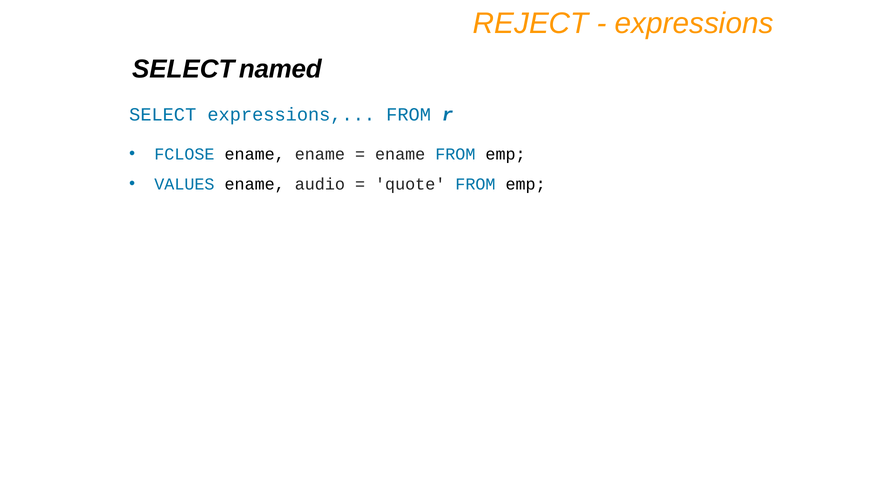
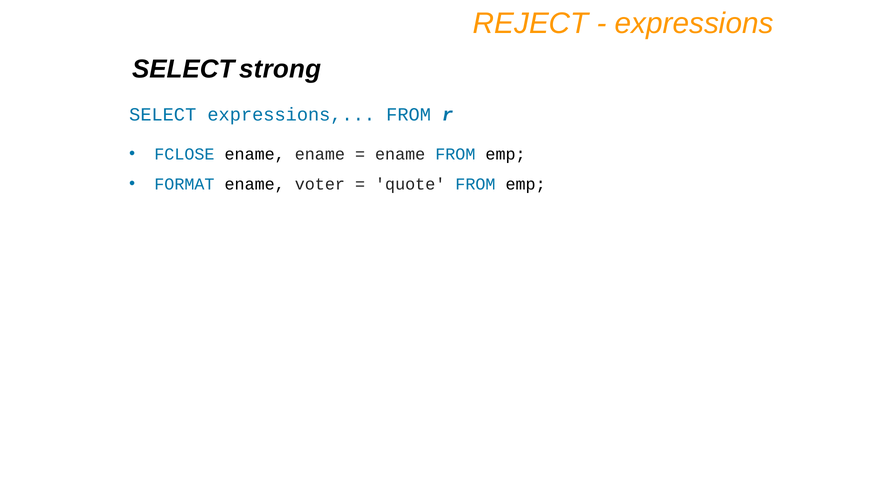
named: named -> strong (280, 69)
VALUES: VALUES -> FORMAT (184, 184)
audio: audio -> voter (320, 184)
